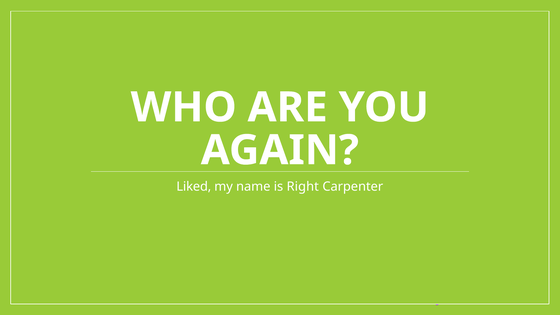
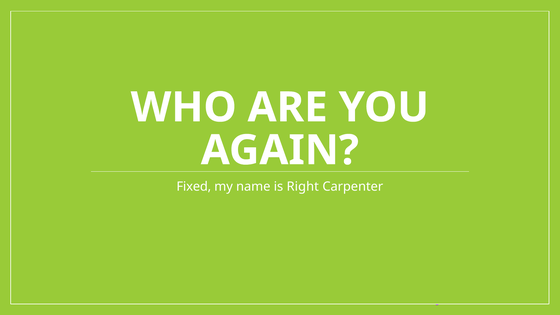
Liked: Liked -> Fixed (194, 187)
